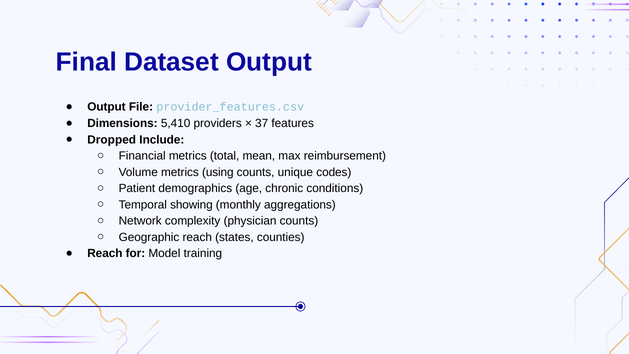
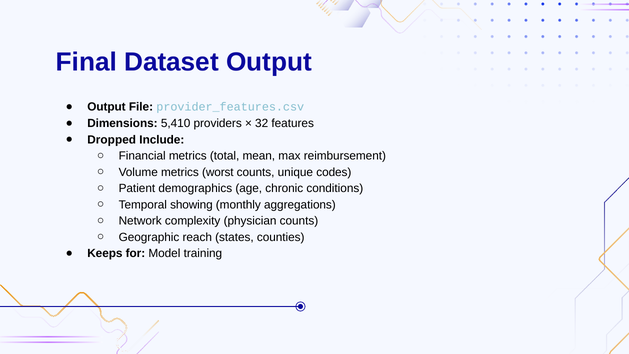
37: 37 -> 32 (262, 123)
using: using -> worst (218, 172)
Reach: Reach -> Keeps (105, 253)
